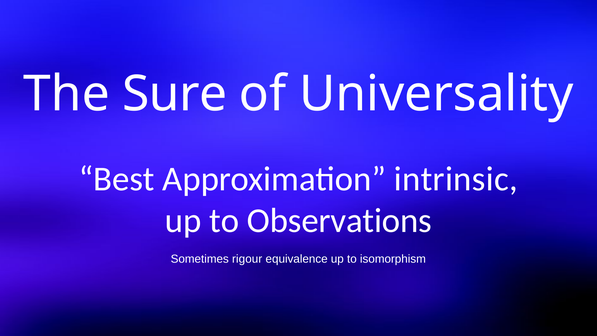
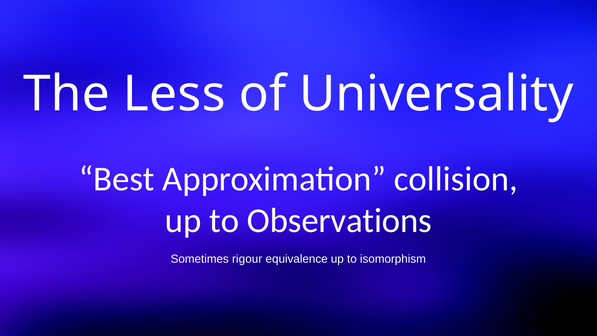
Sure: Sure -> Less (174, 94)
intrinsic: intrinsic -> collision (456, 179)
